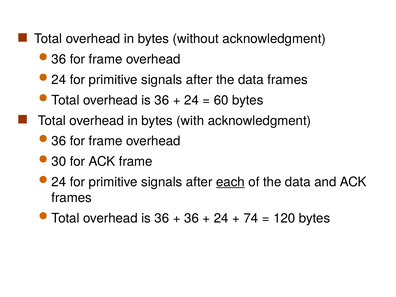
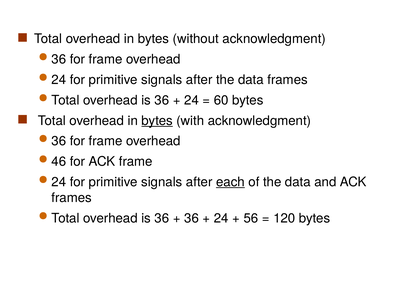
bytes underline: none -> present (157, 121)
30: 30 -> 46 (59, 162)
74: 74 -> 56 (251, 218)
